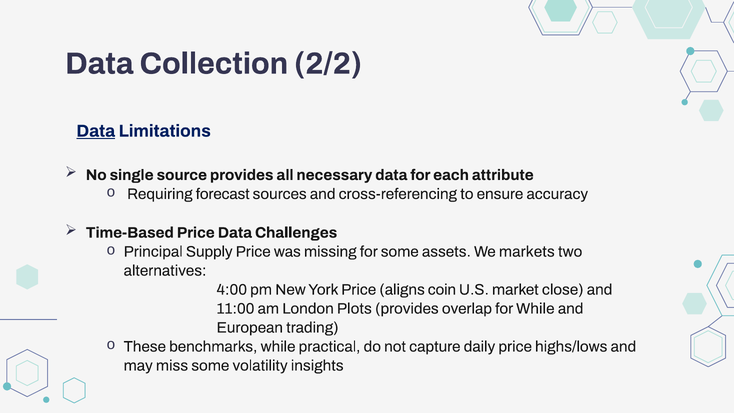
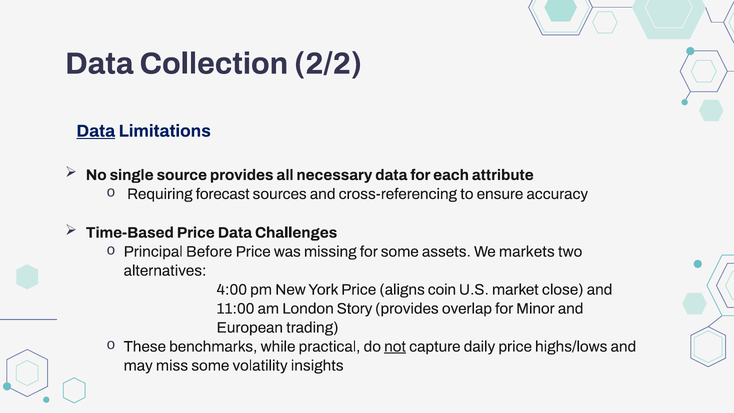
Supply: Supply -> Before (209, 252)
Plots: Plots -> Story (354, 308)
for While: While -> Minor (535, 308)
not underline: none -> present (395, 346)
